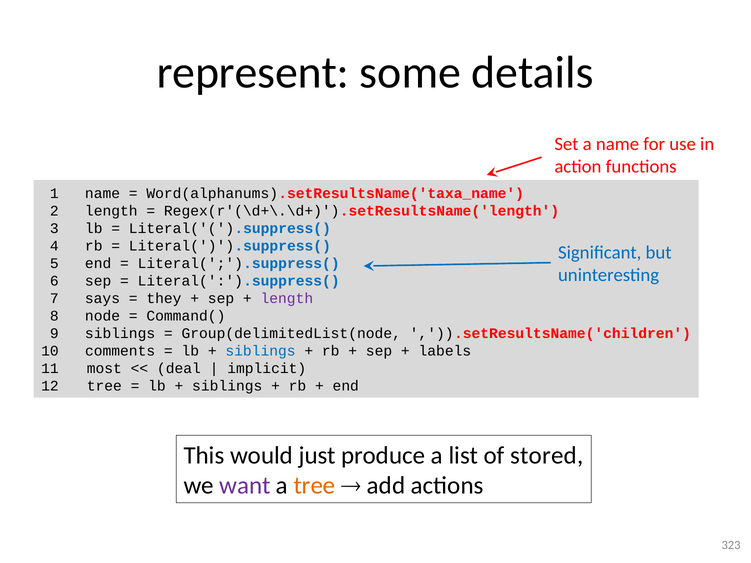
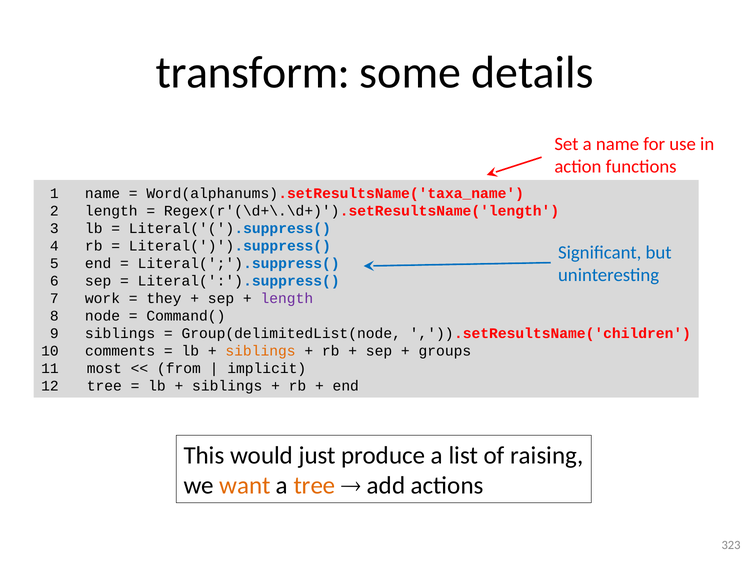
represent: represent -> transform (253, 73)
says: says -> work (102, 299)
siblings colour: blue -> orange (260, 351)
labels: labels -> groups (445, 351)
deal: deal -> from (179, 369)
stored: stored -> raising (547, 456)
want colour: purple -> orange (245, 486)
